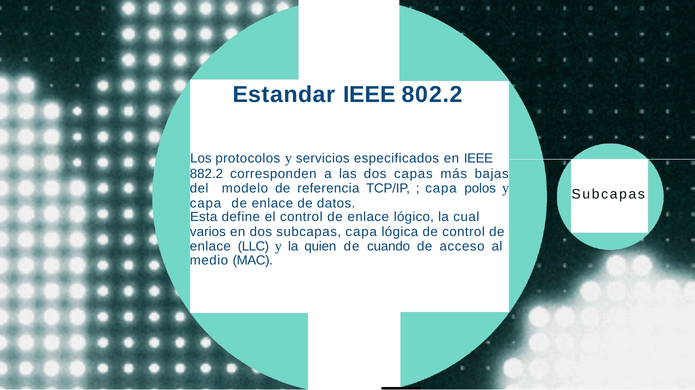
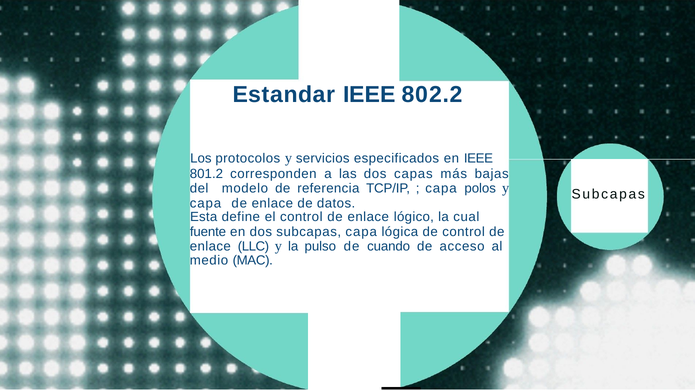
882.2: 882.2 -> 801.2 (206, 174)
varios: varios -> fuente (208, 232)
quien: quien -> pulso (320, 247)
